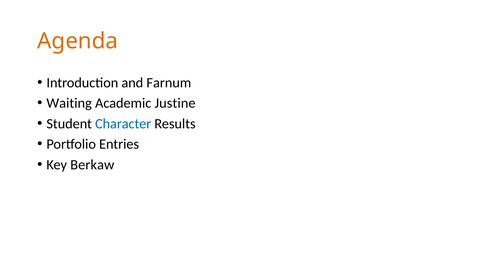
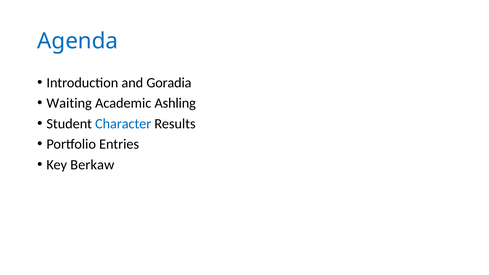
Agenda colour: orange -> blue (78, 41)
Farnum: Farnum -> Goradia (169, 83)
Justine: Justine -> Ashling (175, 103)
